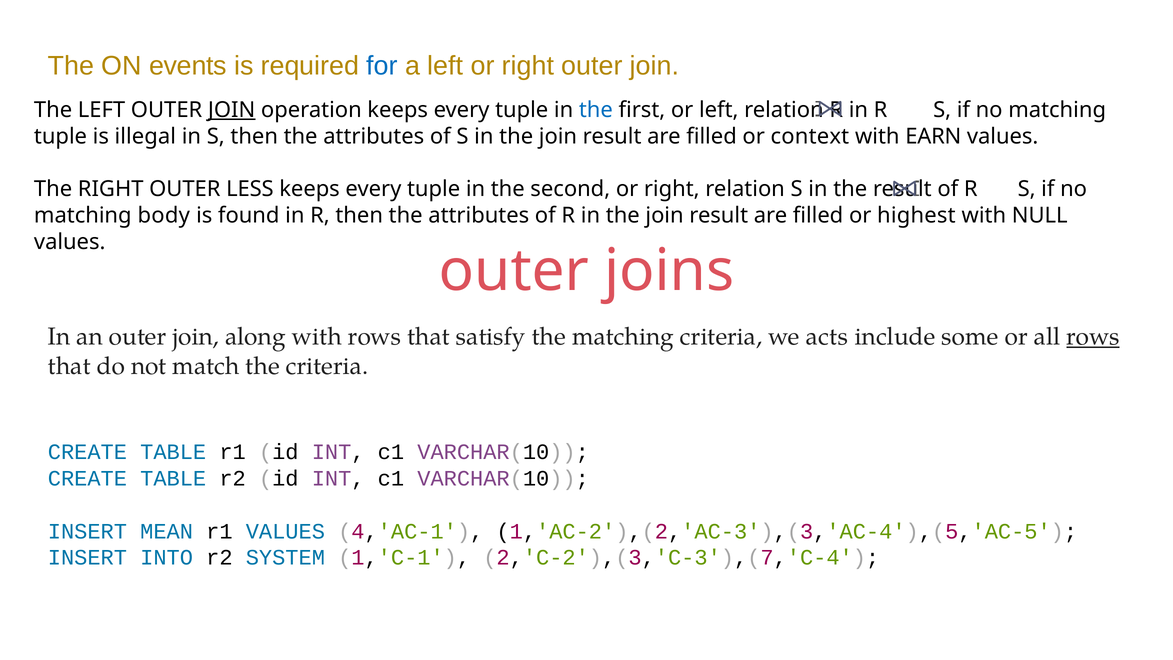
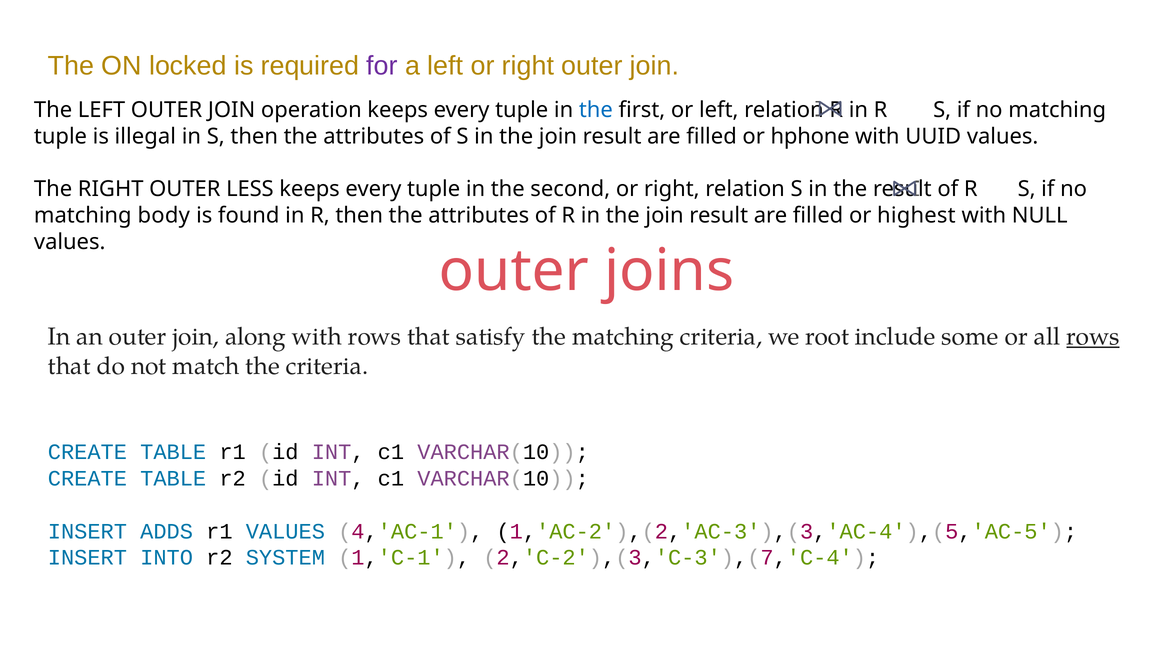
events: events -> locked (188, 66)
for colour: blue -> purple (382, 66)
JOIN underline: present -> none (232, 110)
context: context -> hphone (810, 136)
EARN: EARN -> UUID (933, 136)
acts: acts -> root (827, 337)
MEAN: MEAN -> ADDS (167, 531)
